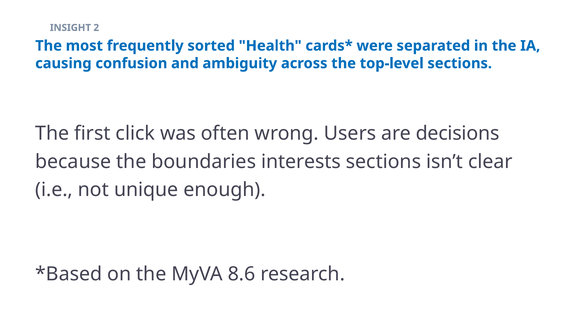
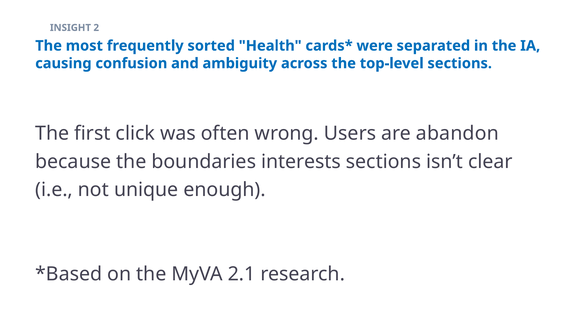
decisions: decisions -> abandon (457, 133)
8.6: 8.6 -> 2.1 (242, 274)
